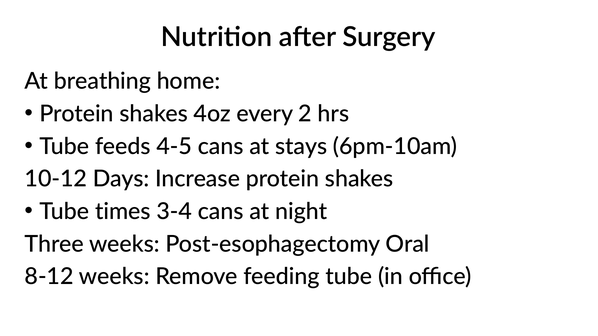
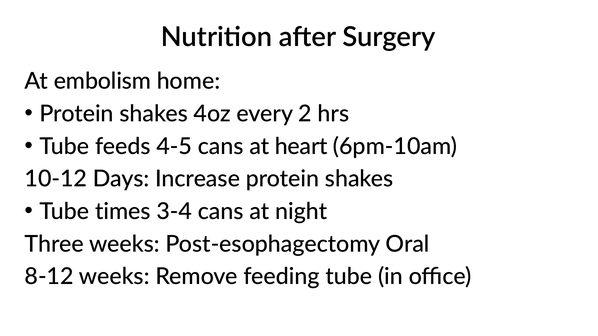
breathing: breathing -> embolism (102, 81)
stays: stays -> heart (301, 147)
